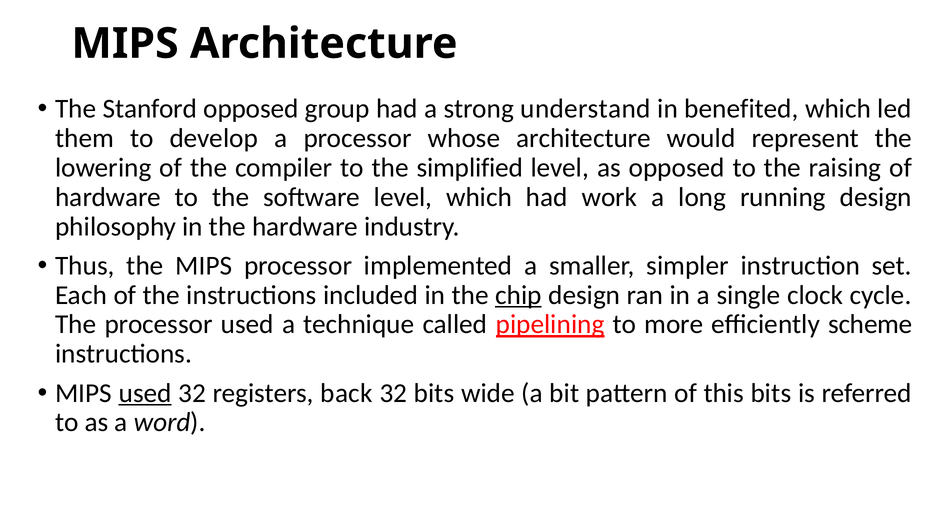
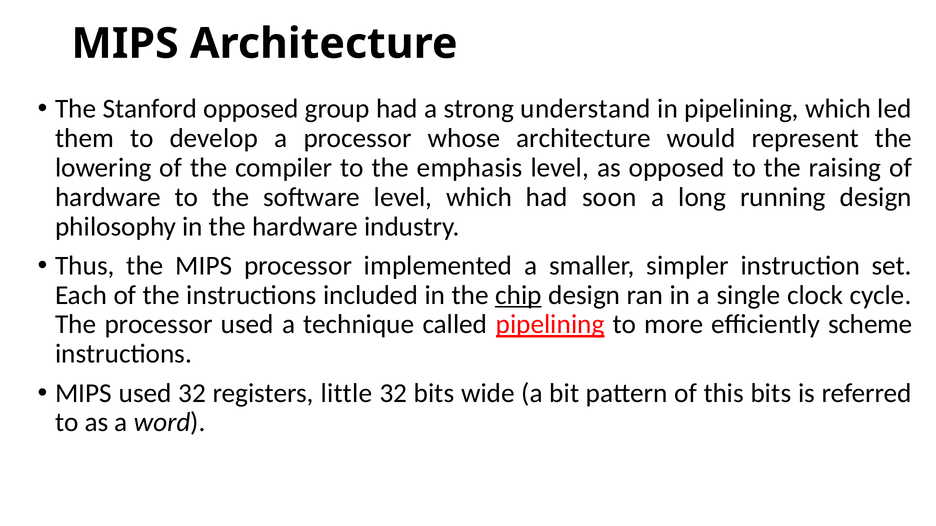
in benefited: benefited -> pipelining (742, 109)
simplified: simplified -> emphasis (470, 168)
work: work -> soon (609, 197)
used underline: present -> none (145, 393)
back: back -> little (346, 393)
